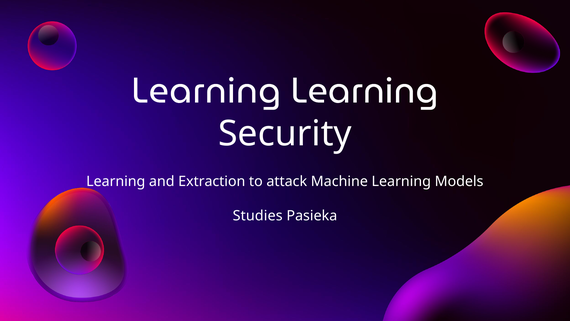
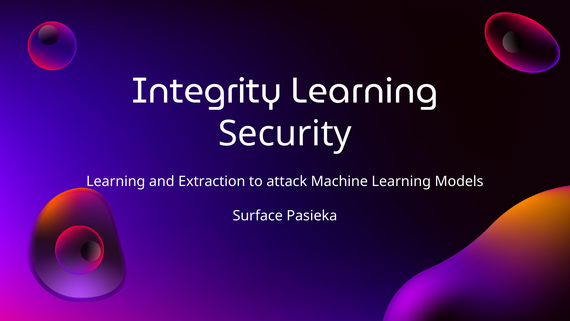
Learning: Learning -> Integrity (207, 91)
Studies: Studies -> Surface (258, 215)
